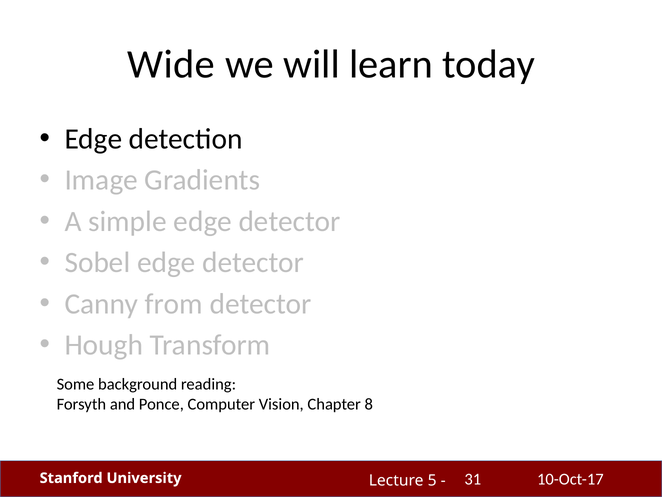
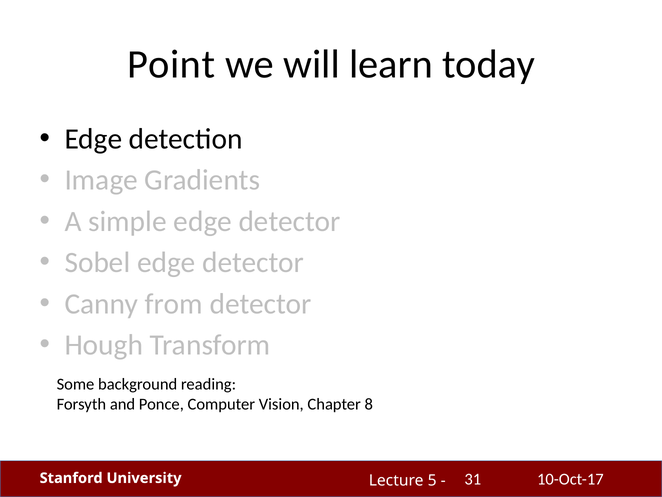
Wide: Wide -> Point (171, 64)
